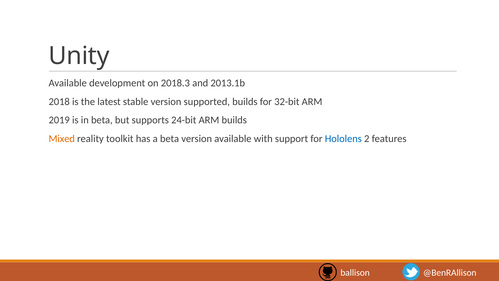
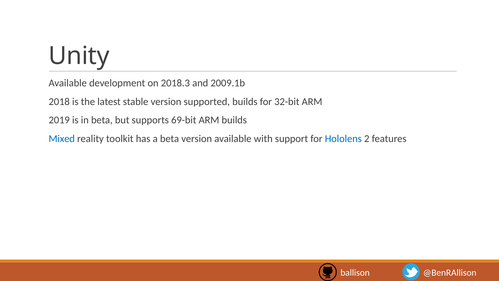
2013.1b: 2013.1b -> 2009.1b (228, 83)
24-bit: 24-bit -> 69-bit (184, 120)
Mixed colour: orange -> blue (62, 138)
